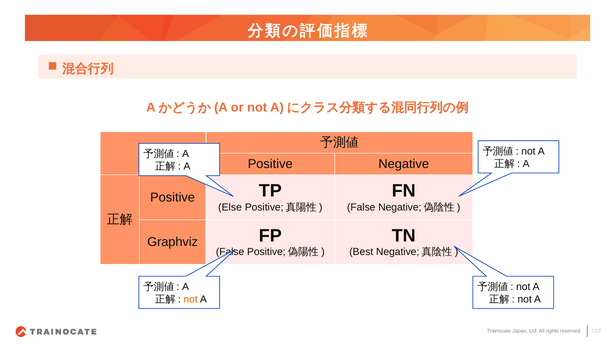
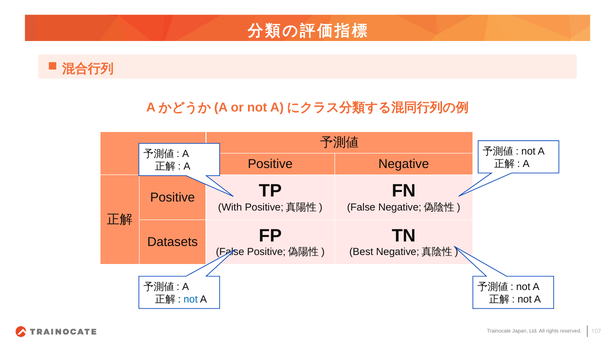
Else: Else -> With (230, 207)
Graphviz: Graphviz -> Datasets (173, 242)
not colour: orange -> blue (191, 299)
